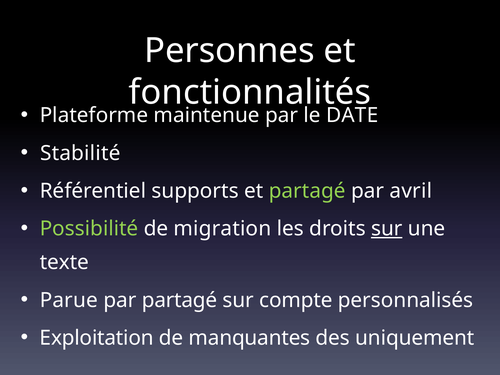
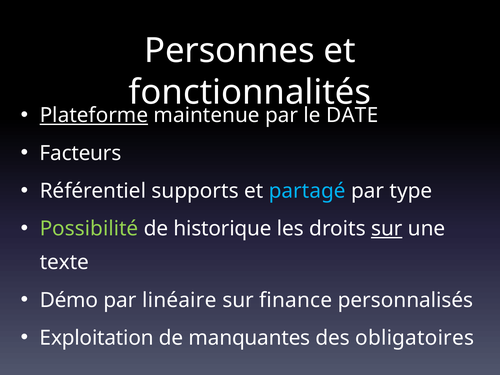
Plateforme underline: none -> present (94, 115)
Stabilité: Stabilité -> Facteurs (80, 153)
partagé colour: light green -> light blue (307, 191)
avril: avril -> type (411, 191)
migration: migration -> historique (223, 229)
Parue: Parue -> Démo (69, 300)
par partagé: partagé -> linéaire (179, 300)
compte: compte -> finance (296, 300)
uniquement: uniquement -> obligatoires (415, 338)
